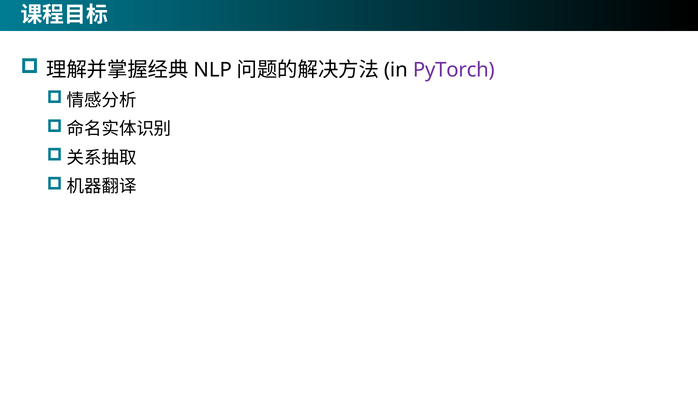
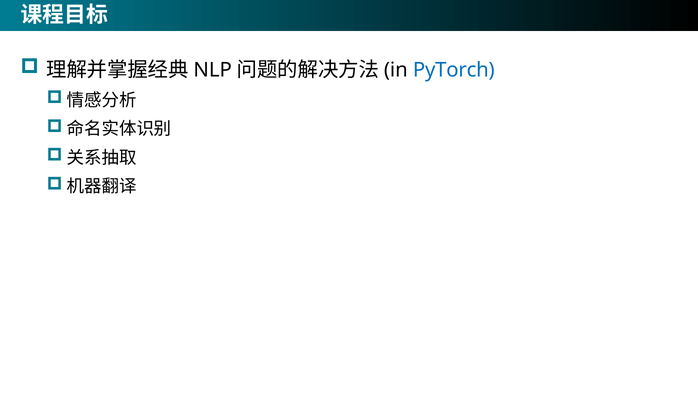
PyTorch colour: purple -> blue (454, 70)
